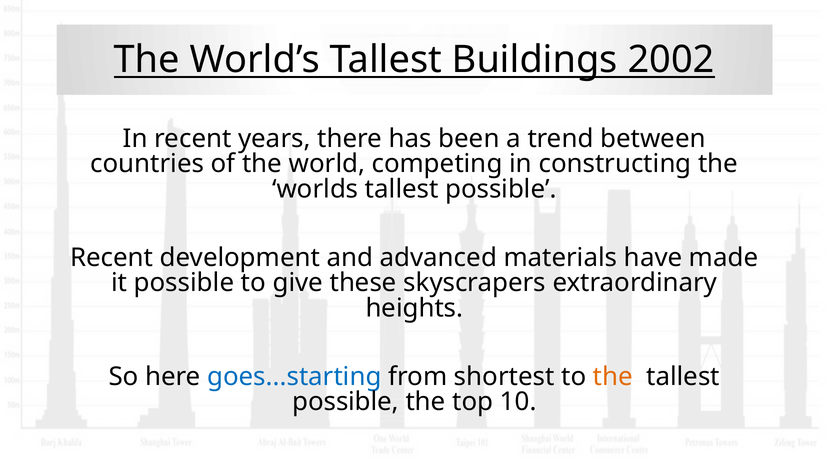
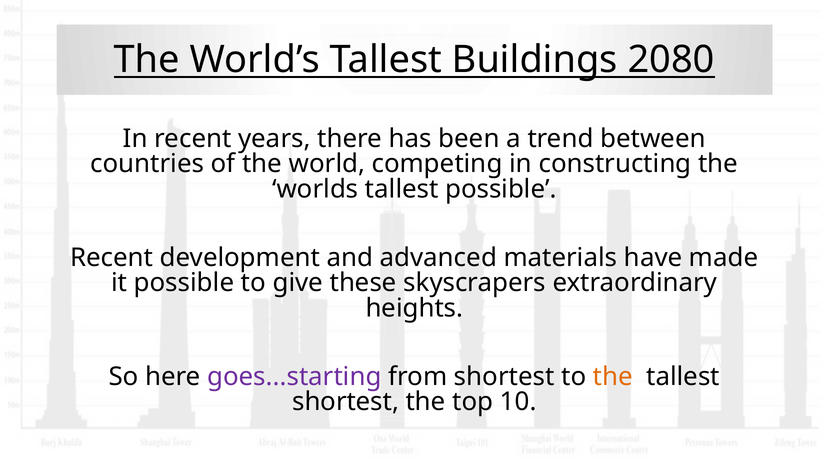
2002: 2002 -> 2080 (671, 60)
goes...starting colour: blue -> purple (294, 377)
possible: possible -> shortest (346, 402)
